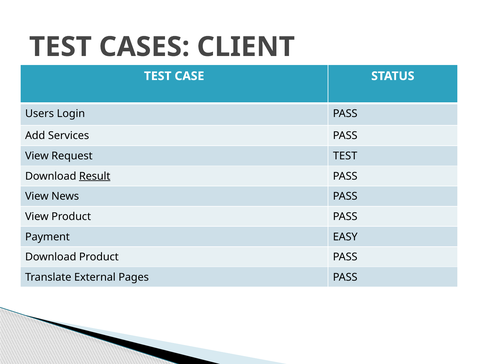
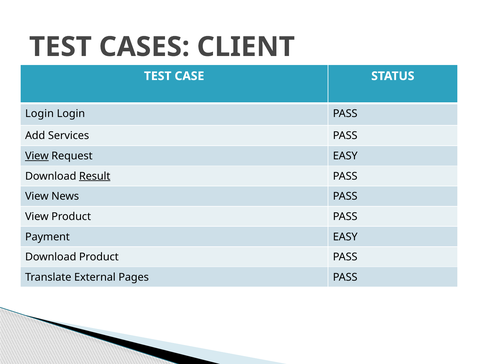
Users: Users -> Login (39, 114)
View underline: none -> present (37, 156)
Request TEST: TEST -> EASY (345, 156)
